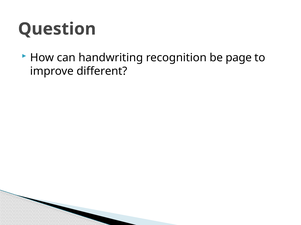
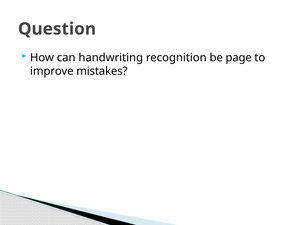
different: different -> mistakes (102, 71)
